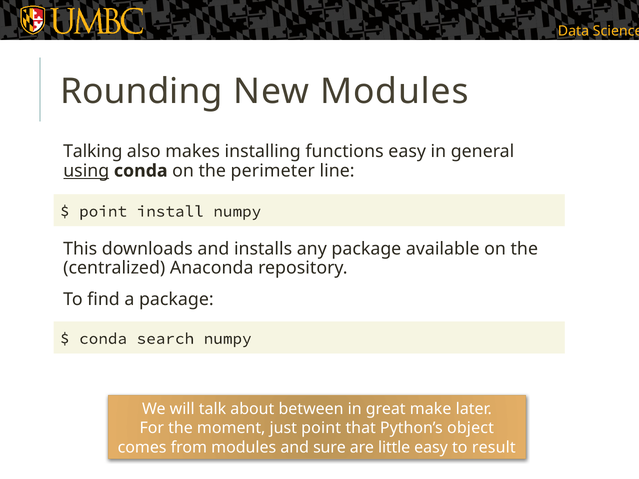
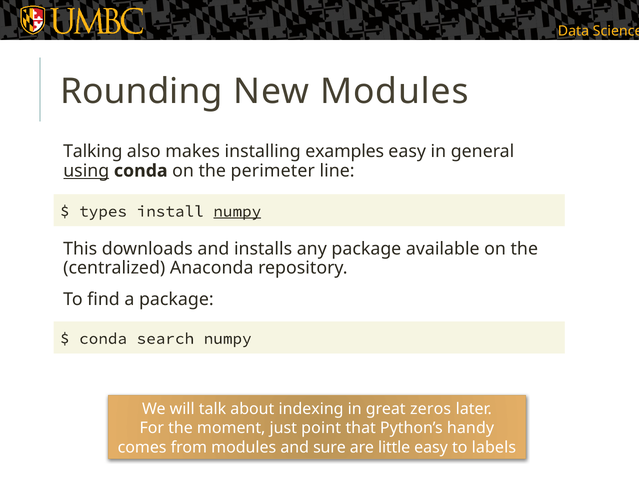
functions: functions -> examples (345, 152)
point: point -> types (103, 211)
numpy underline: none -> present (237, 211)
between: between -> indexing (311, 409)
make: make -> zeros (431, 409)
object: object -> handy (471, 428)
result: result -> labels (494, 448)
